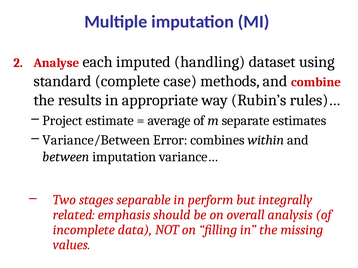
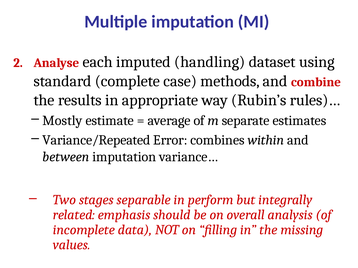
Project: Project -> Mostly (62, 121)
Variance/Between: Variance/Between -> Variance/Repeated (96, 140)
